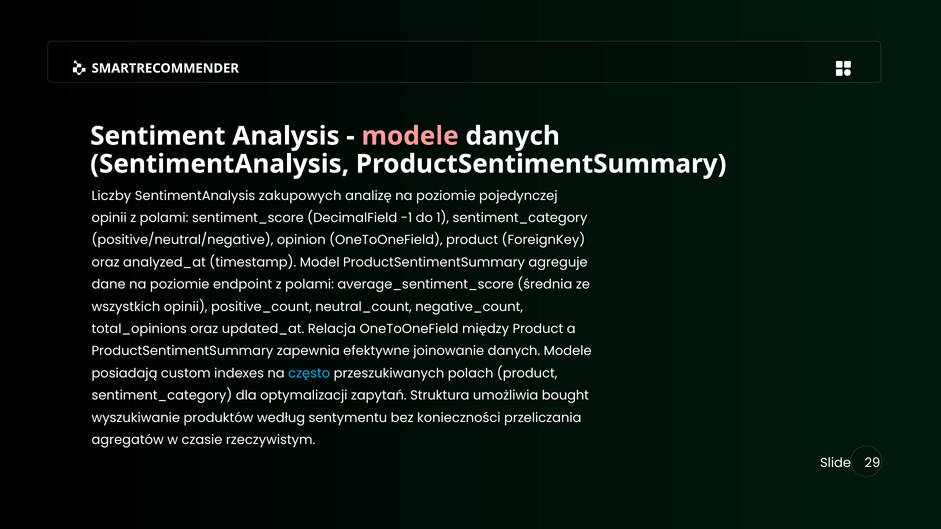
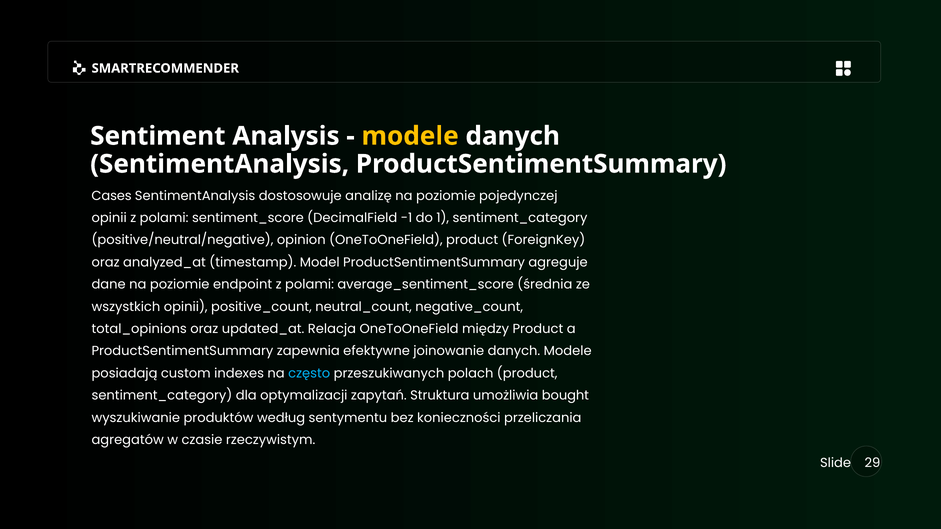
modele colour: pink -> yellow (410, 136)
Liczby: Liczby -> Cases (112, 196)
zakupowych: zakupowych -> dostosowuje (300, 196)
